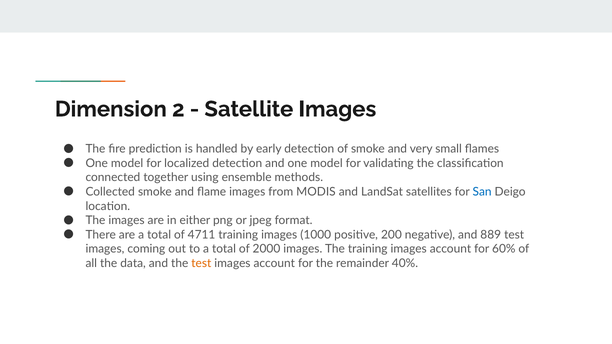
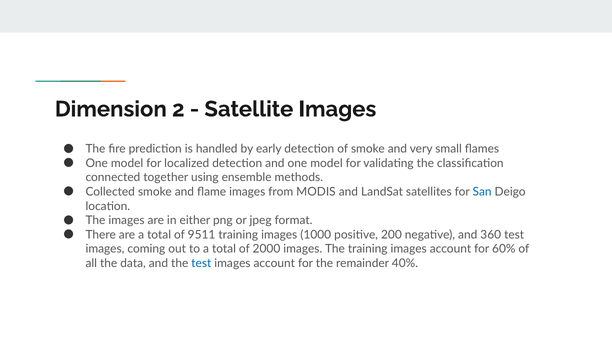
4711: 4711 -> 9511 (202, 235)
889: 889 -> 360 (491, 235)
test colour: orange -> blue (201, 263)
